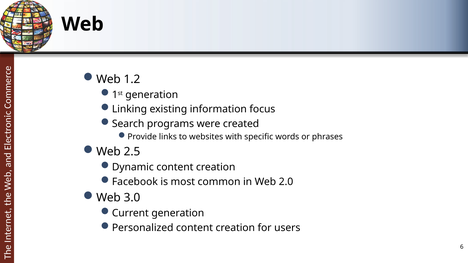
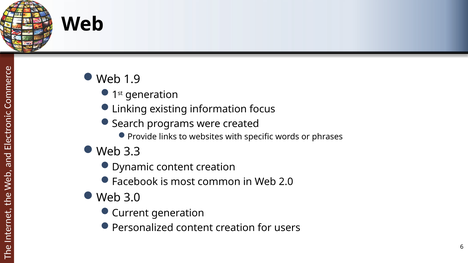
1.2: 1.2 -> 1.9 (132, 79)
2.5: 2.5 -> 3.3 (132, 152)
